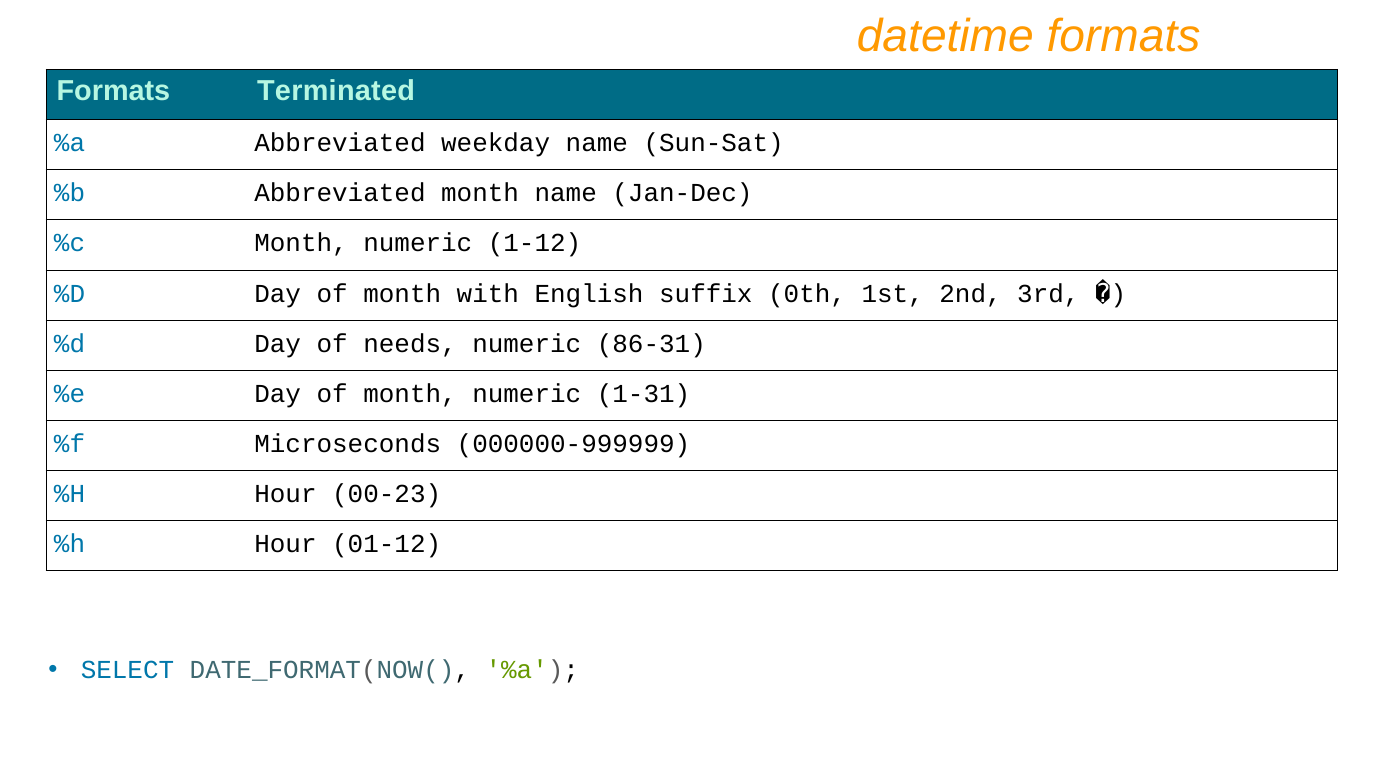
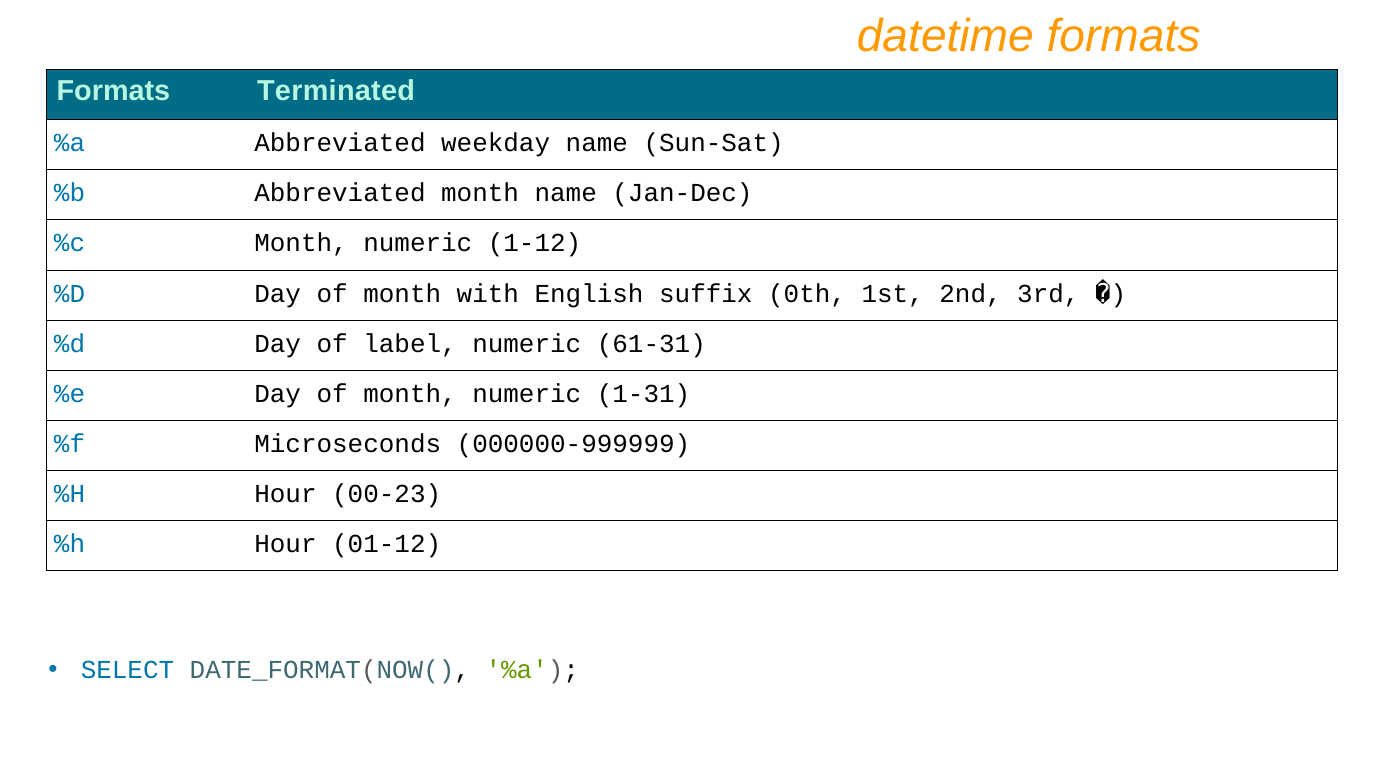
needs: needs -> label (410, 344)
86-31: 86-31 -> 61-31 (651, 344)
